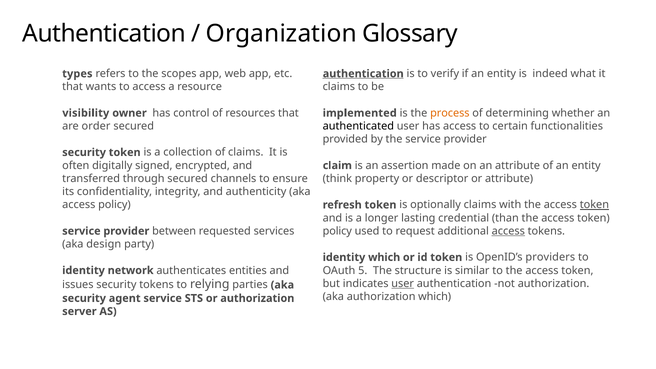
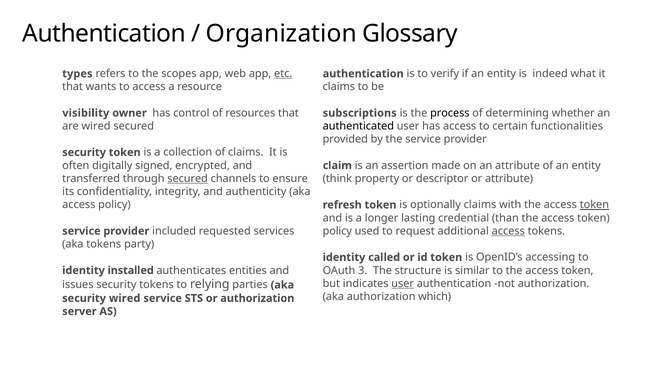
etc underline: none -> present (283, 74)
authentication underline: present -> none (363, 74)
implemented: implemented -> subscriptions (360, 113)
process colour: orange -> black (450, 113)
are order: order -> wired (96, 126)
secured underline: none -> present (188, 179)
between: between -> included (174, 231)
aka design: design -> tokens (104, 244)
identity which: which -> called (384, 257)
providers: providers -> accessing (550, 257)
5: 5 -> 3 (363, 270)
network: network -> installed (131, 270)
security agent: agent -> wired (125, 298)
